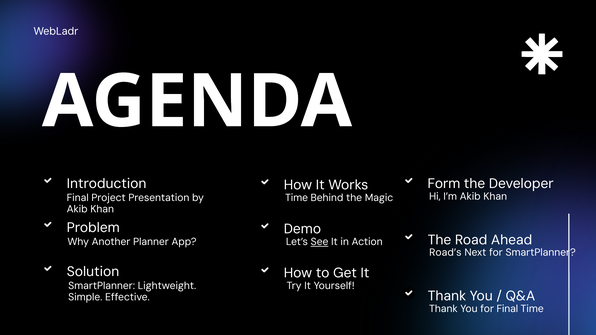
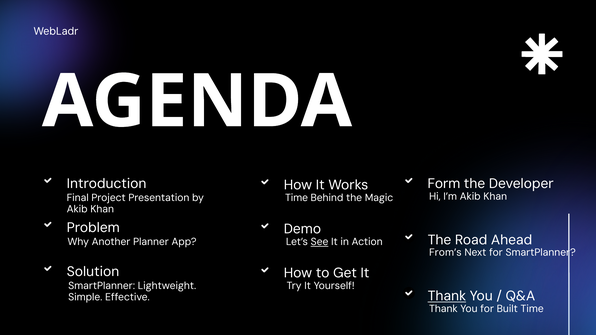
Road’s: Road’s -> From’s (445, 253)
Thank underline: none -> present (447, 296)
for Final: Final -> Built (507, 309)
